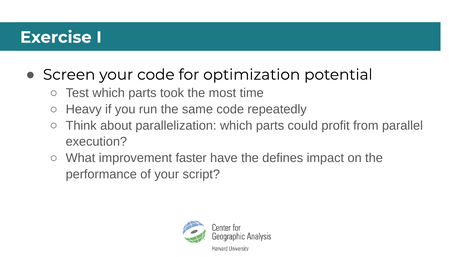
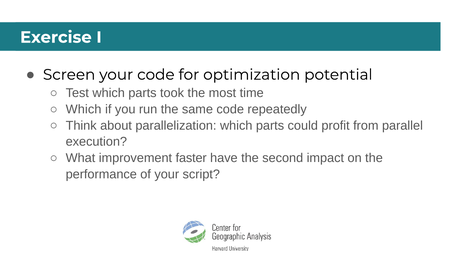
Heavy: Heavy -> Which (84, 109)
defines: defines -> second (283, 158)
